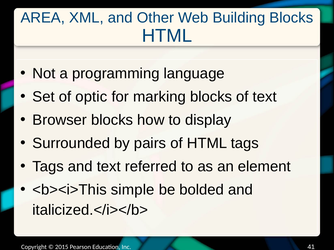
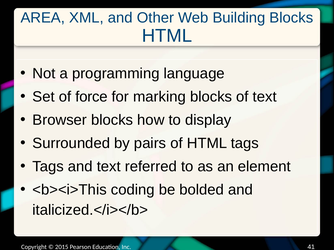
optic: optic -> force (91, 97)
simple: simple -> coding (133, 190)
